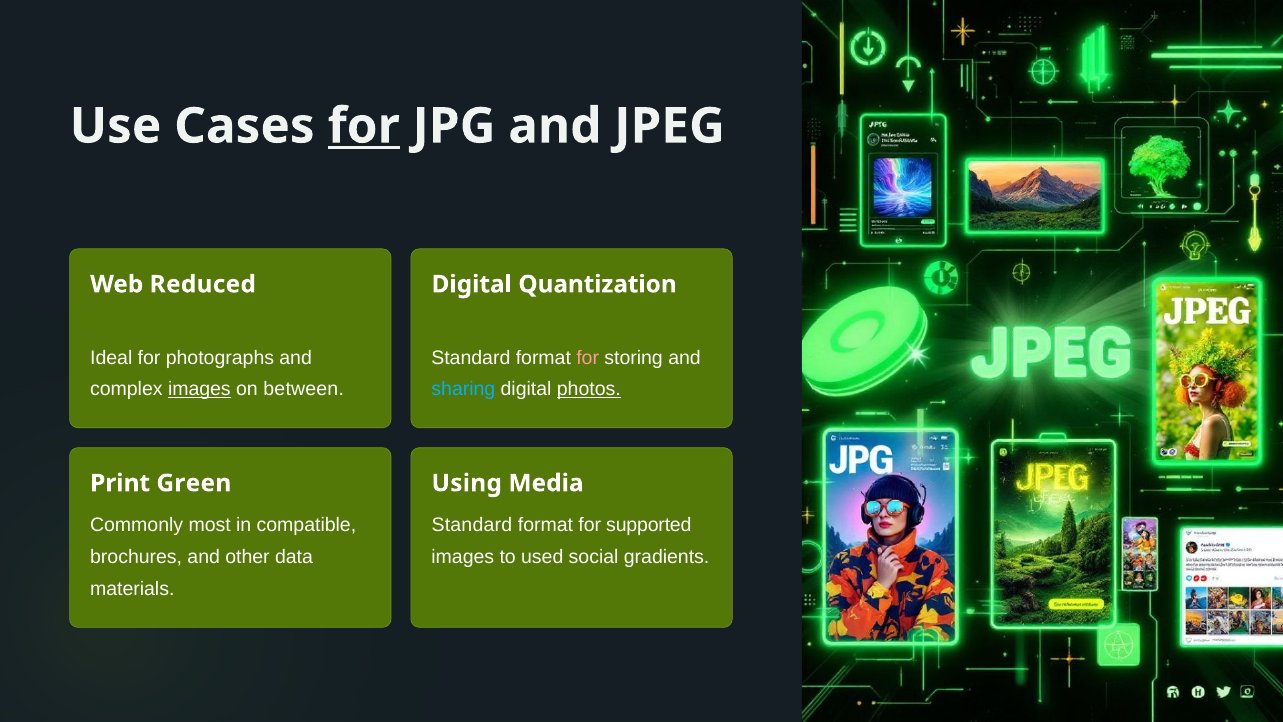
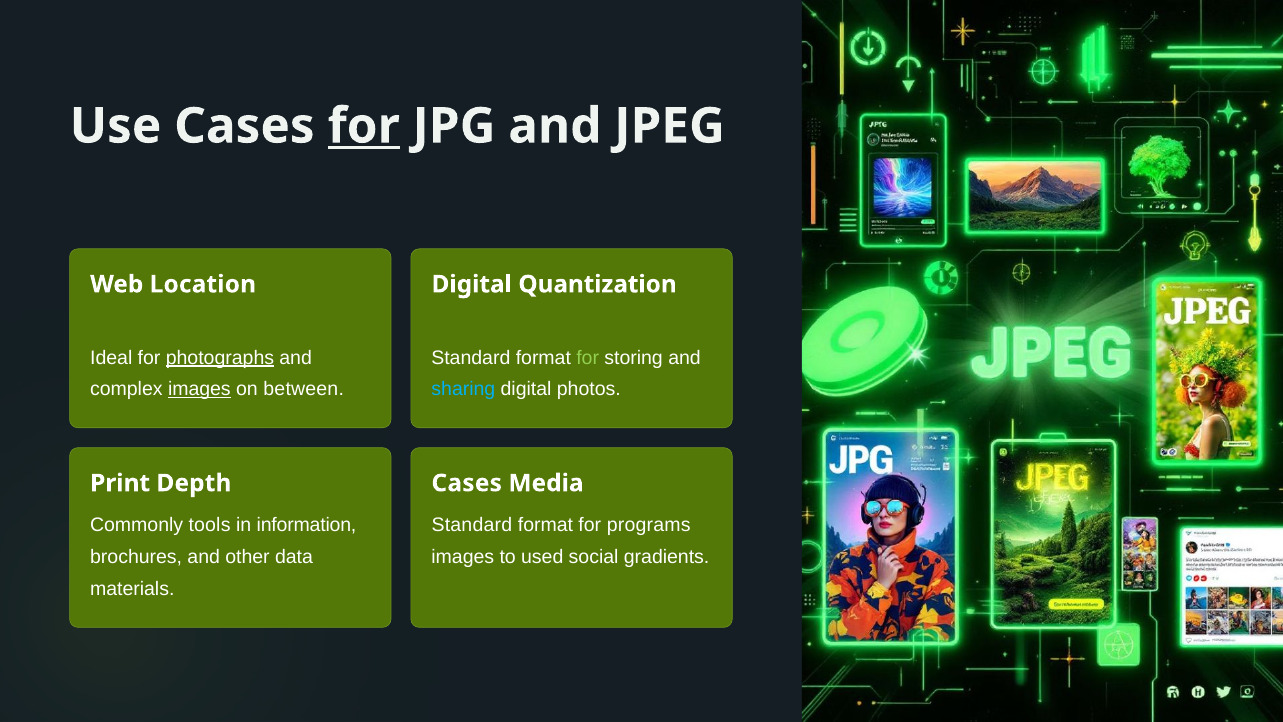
Reduced: Reduced -> Location (203, 284)
photographs underline: none -> present (220, 357)
for colour: pink -> light green (588, 357)
photos underline: present -> none (589, 389)
Green: Green -> Depth (194, 483)
Using: Using -> Cases (467, 483)
most: most -> tools (210, 525)
compatible: compatible -> information (307, 525)
supported: supported -> programs (649, 525)
